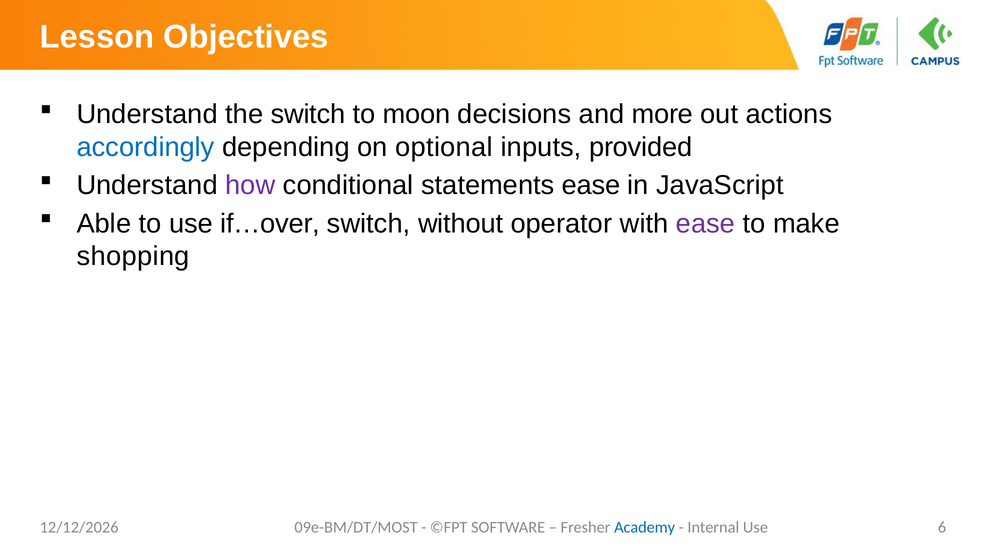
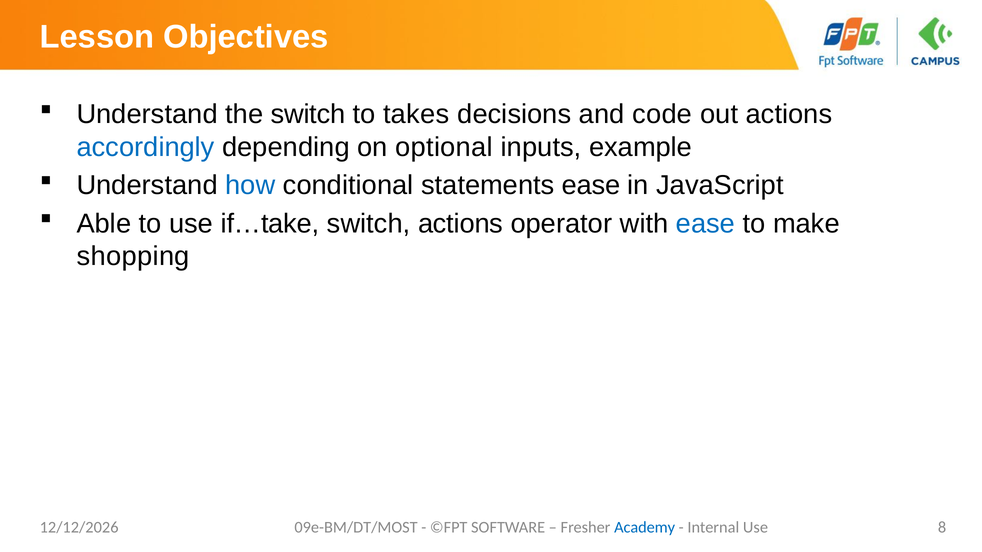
moon: moon -> takes (416, 115)
more: more -> code (662, 115)
provided: provided -> example (641, 147)
how colour: purple -> blue (250, 186)
if…over: if…over -> if…take (270, 224)
switch without: without -> actions (461, 224)
ease colour: purple -> blue (706, 224)
6: 6 -> 8 (942, 528)
